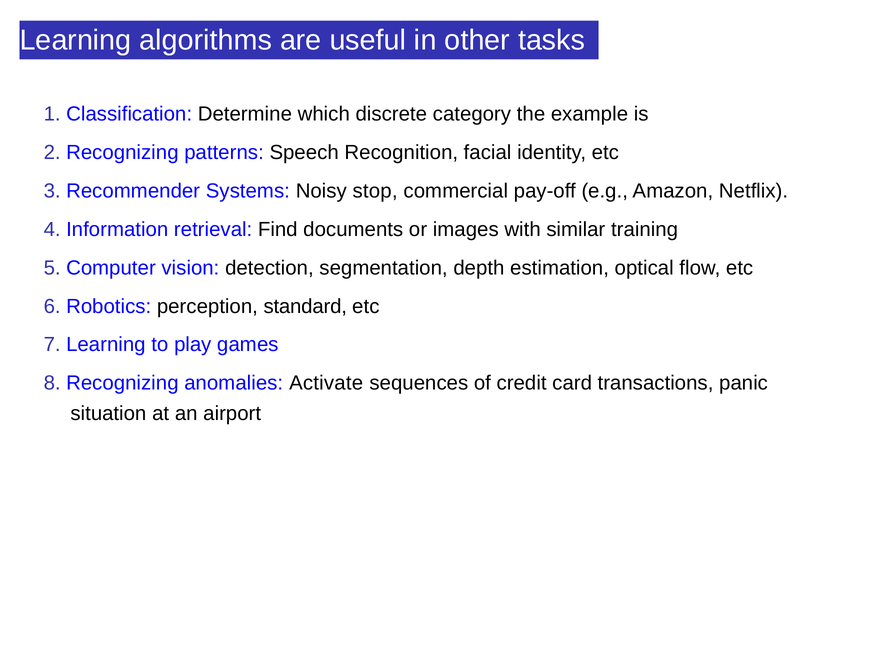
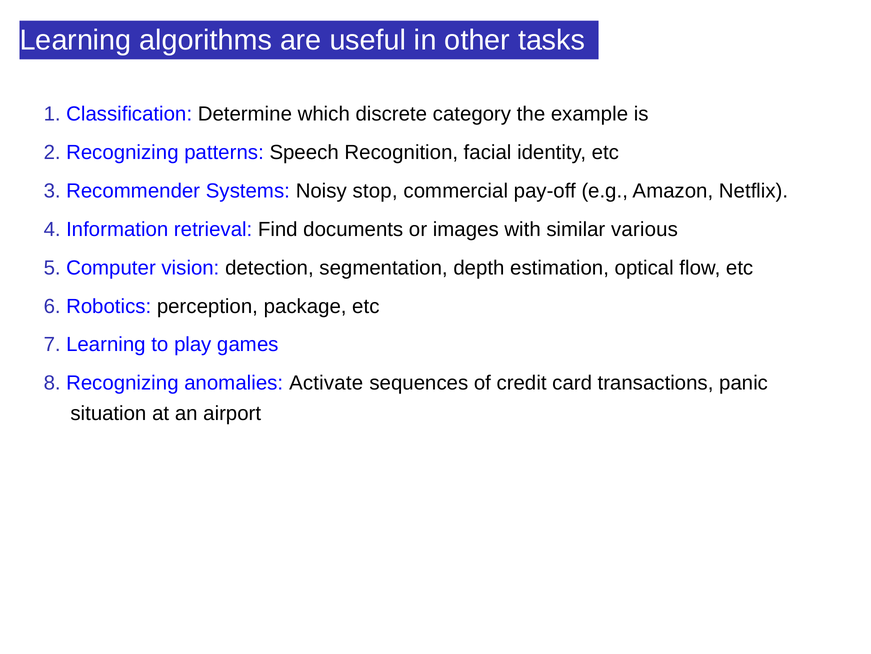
training: training -> various (644, 229)
standard: standard -> package (305, 306)
